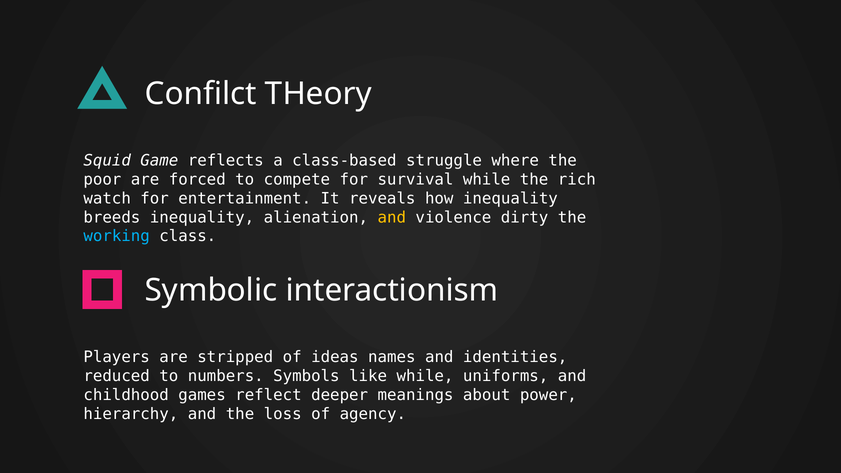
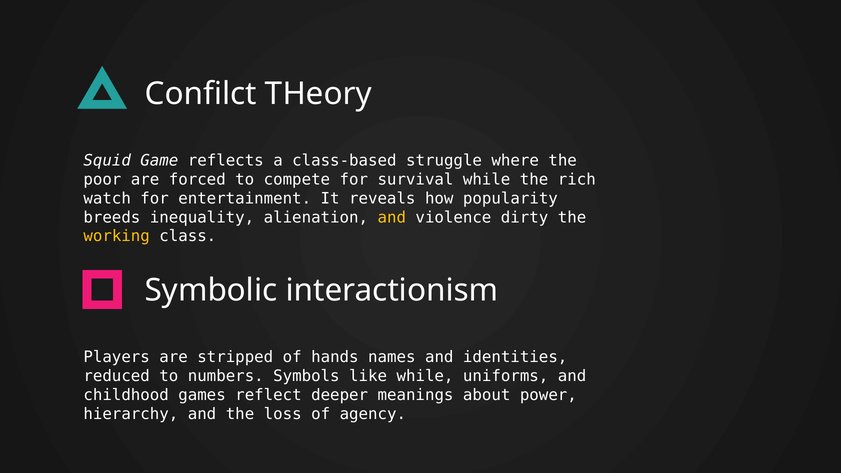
how inequality: inequality -> popularity (510, 198)
working colour: light blue -> yellow (117, 236)
ideas: ideas -> hands (335, 357)
